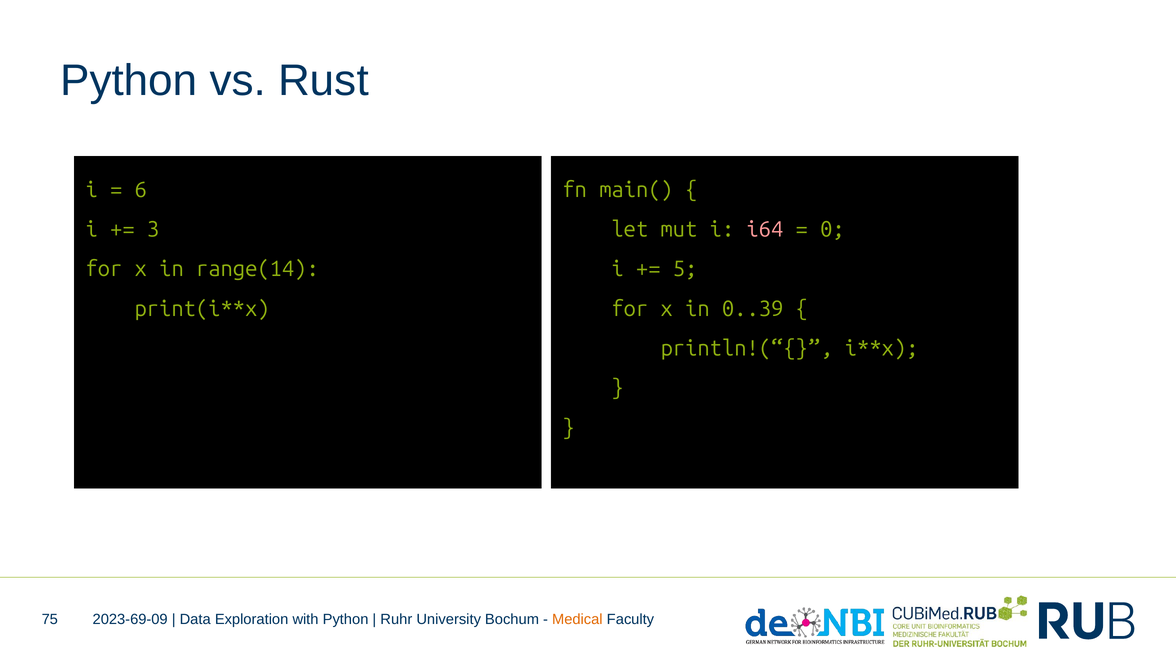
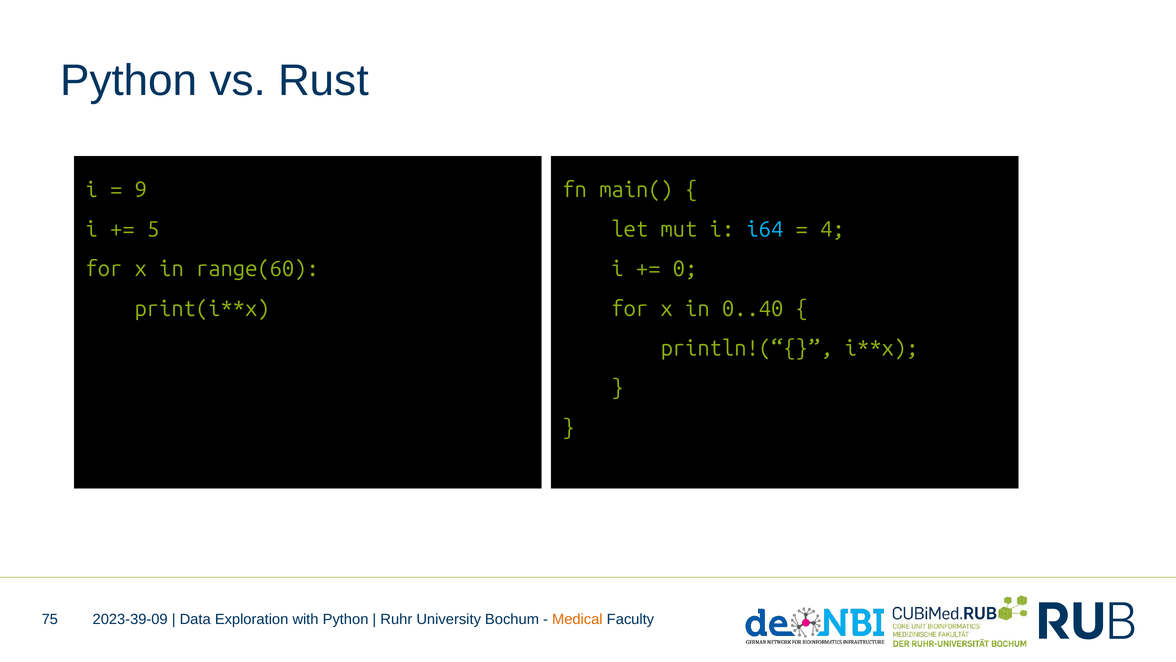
6: 6 -> 9 (141, 190)
3: 3 -> 5 (153, 229)
i64 colour: pink -> light blue (765, 229)
0: 0 -> 4 (832, 229)
range(14: range(14 -> range(60 (257, 269)
5: 5 -> 0 (685, 269)
0..39: 0..39 -> 0..40 (753, 309)
2023-69-09: 2023-69-09 -> 2023-39-09 (130, 619)
